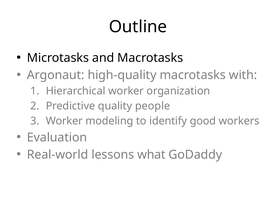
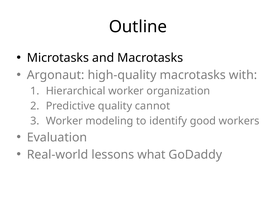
people: people -> cannot (153, 106)
